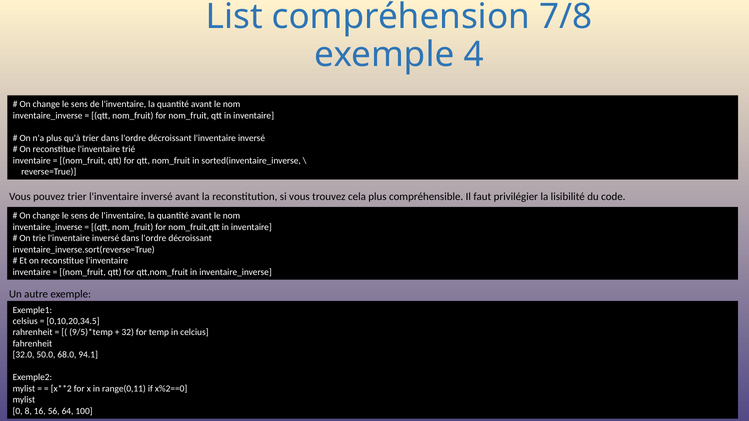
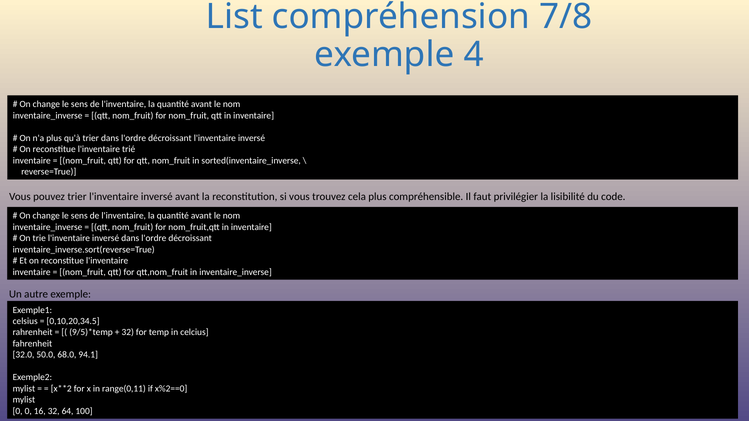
0 8: 8 -> 0 (28, 411)
16 56: 56 -> 32 (54, 411)
